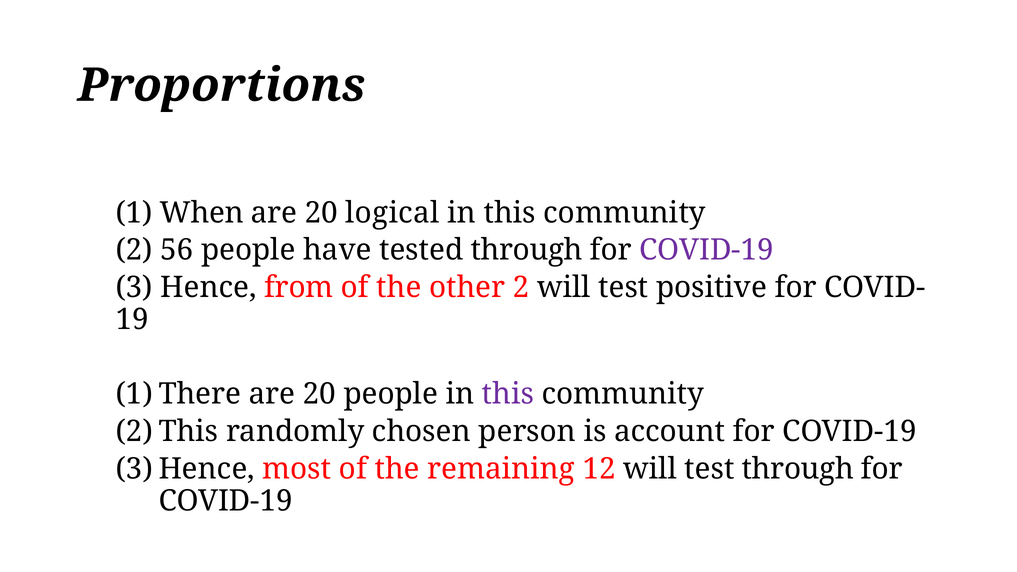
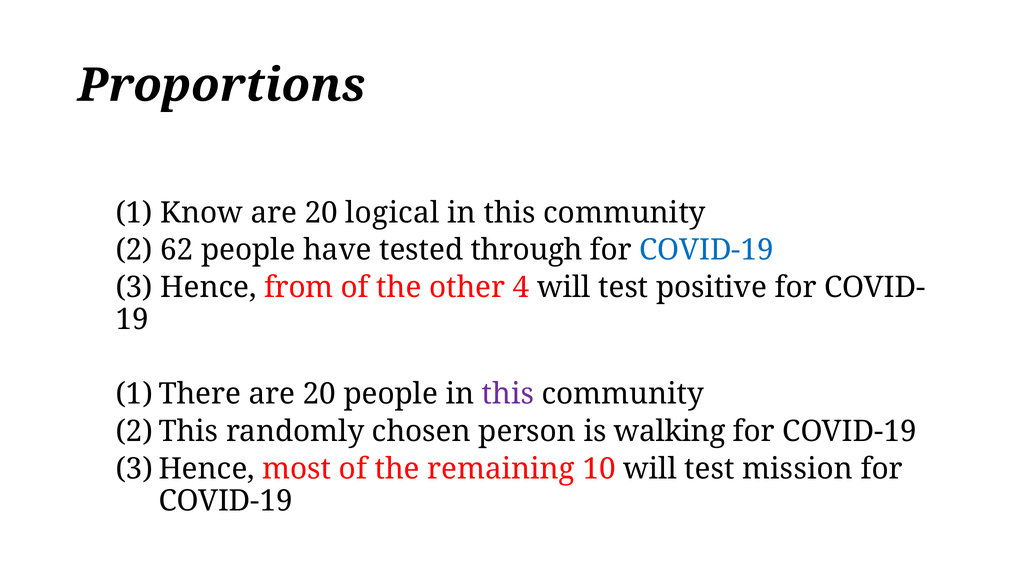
When: When -> Know (202, 213)
56: 56 -> 62 (177, 250)
COVID-19 colour: purple -> blue (706, 250)
other 2: 2 -> 4 (521, 287)
account: account -> walking (670, 432)
12: 12 -> 10 (599, 469)
test through: through -> mission (798, 469)
